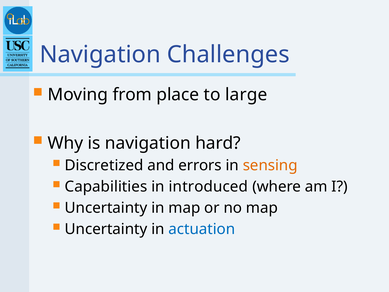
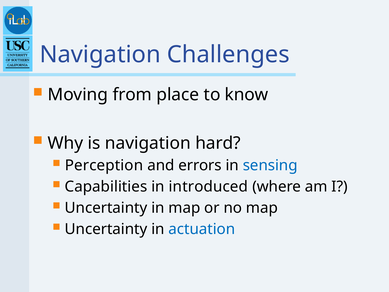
large: large -> know (246, 95)
Discretized: Discretized -> Perception (104, 165)
sensing colour: orange -> blue (270, 165)
